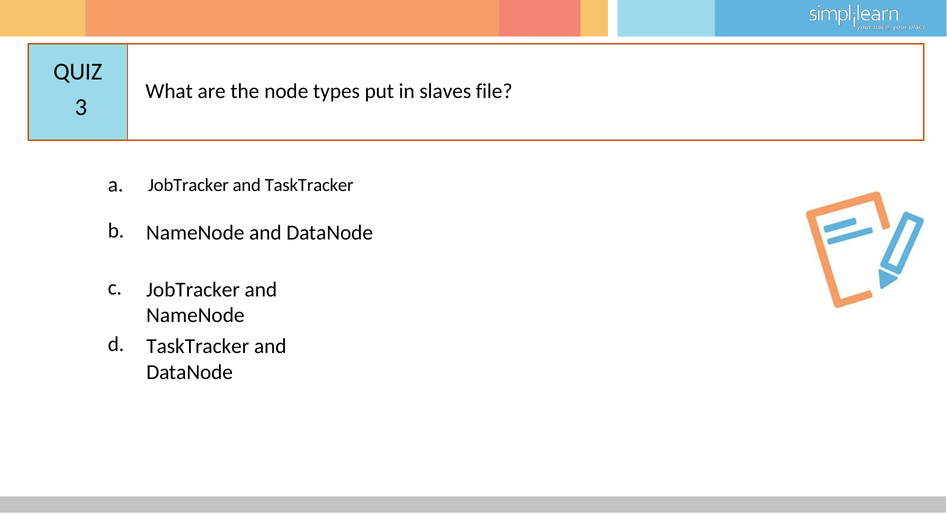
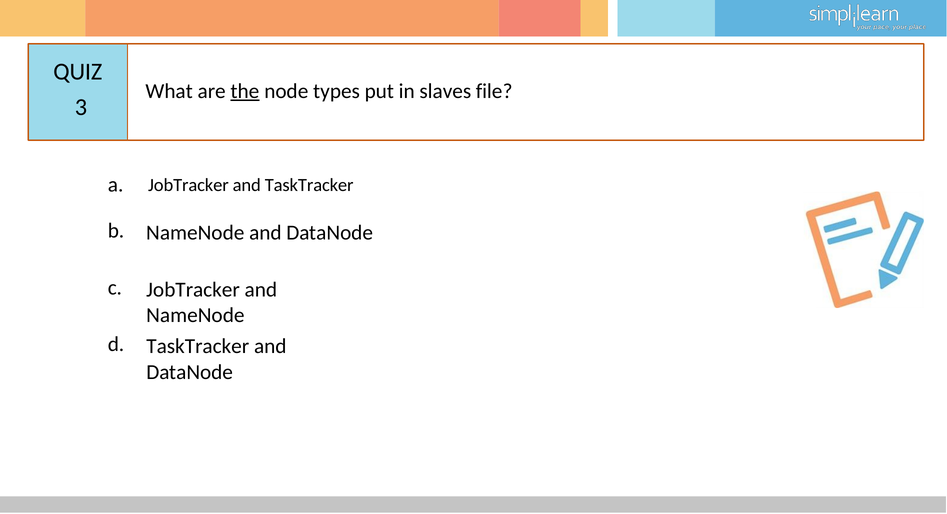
the underline: none -> present (245, 91)
